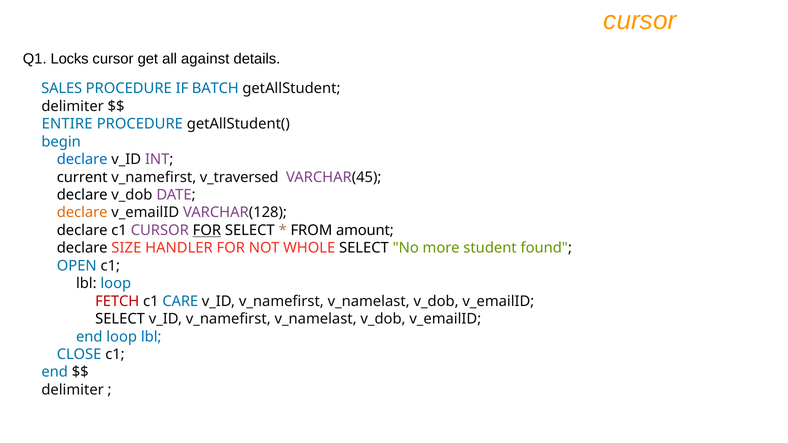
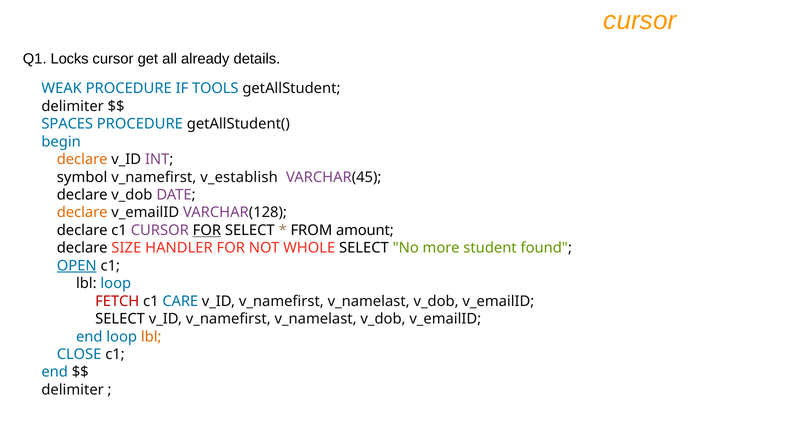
against: against -> already (205, 59)
SALES: SALES -> WEAK (62, 89)
BATCH: BATCH -> TOOLS (215, 89)
ENTIRE: ENTIRE -> SPACES (67, 124)
declare colour: blue -> orange (82, 160)
current: current -> symbol (82, 177)
v_traversed: v_traversed -> v_establish (239, 177)
OPEN underline: none -> present (77, 266)
lbl colour: blue -> orange (151, 337)
